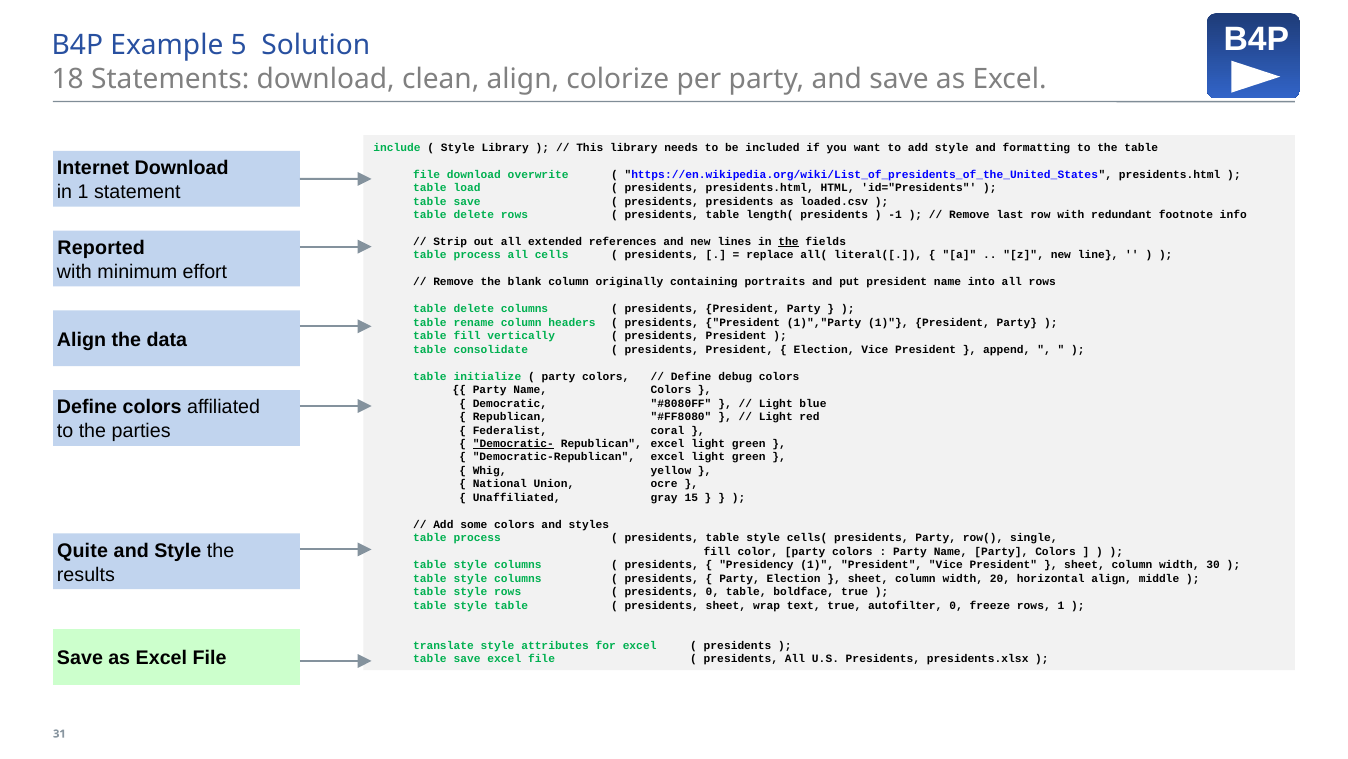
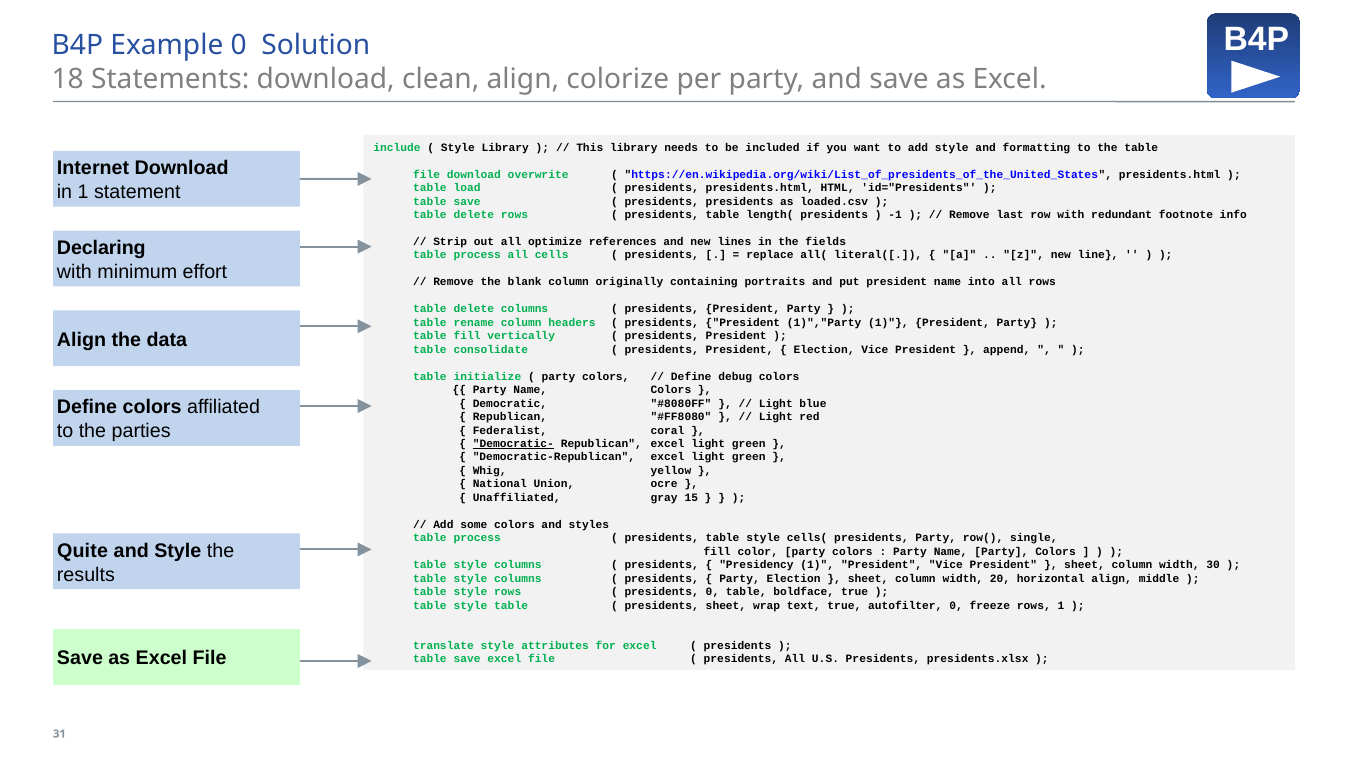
Example 5: 5 -> 0 (239, 45)
extended: extended -> optimize (555, 242)
the underline: present -> none (789, 242)
Reported: Reported -> Declaring (101, 248)
